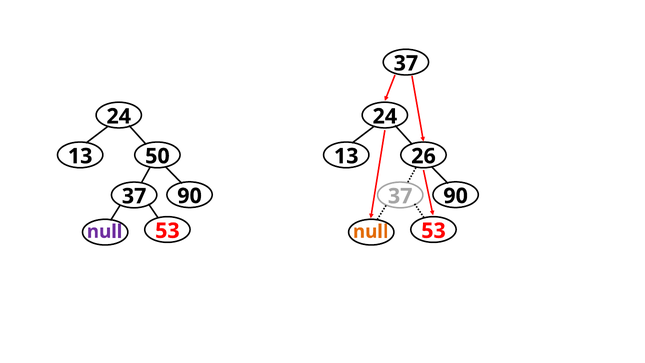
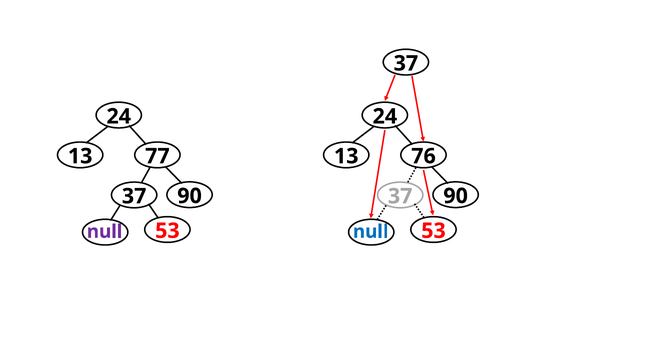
50: 50 -> 77 (157, 156)
26: 26 -> 76 (423, 156)
null colour: orange -> blue (371, 232)
